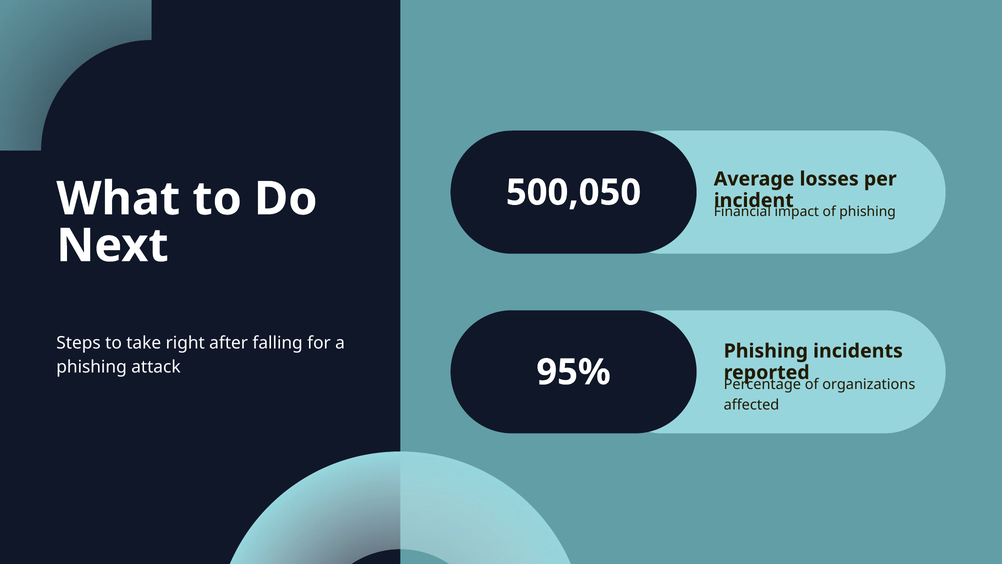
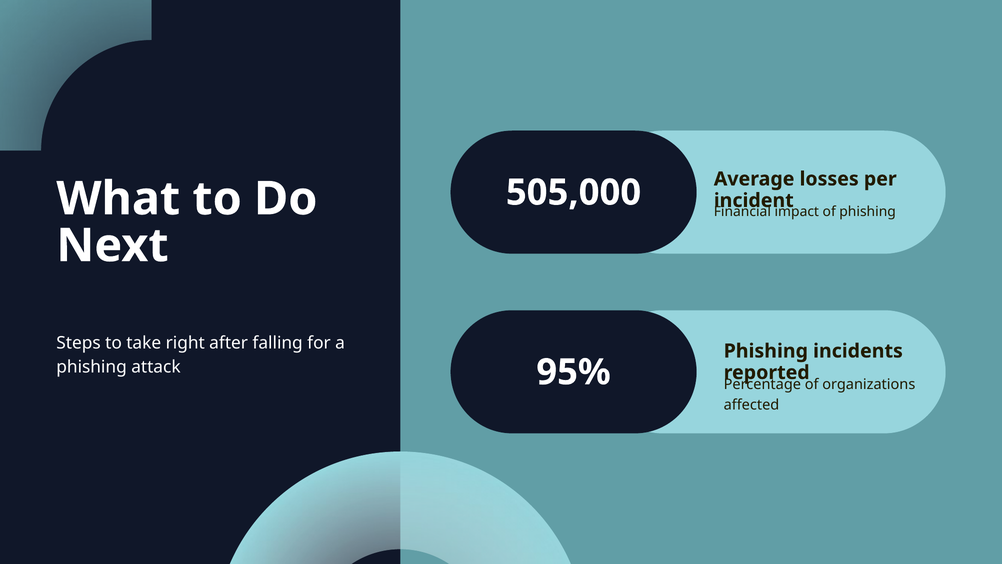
500,050: 500,050 -> 505,000 (574, 192)
